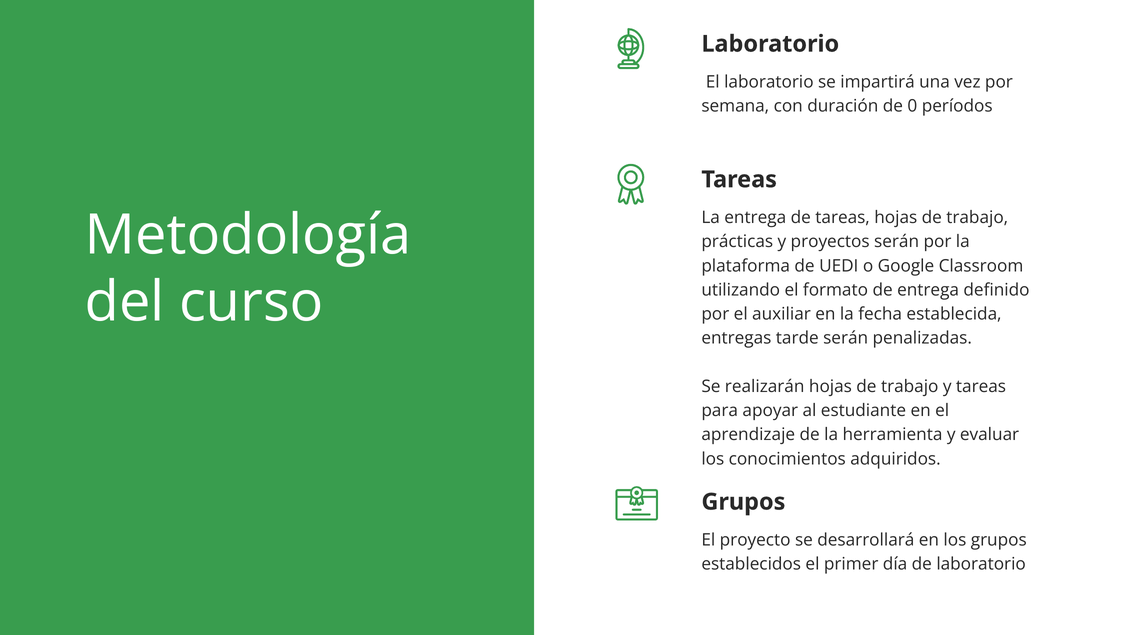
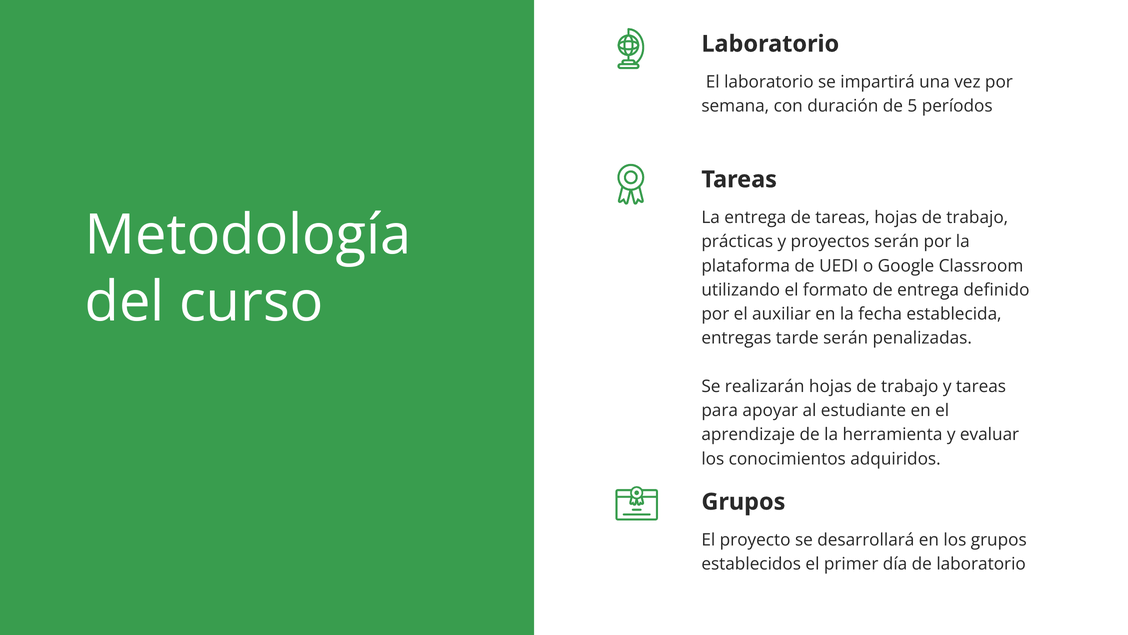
0: 0 -> 5 (912, 106)
